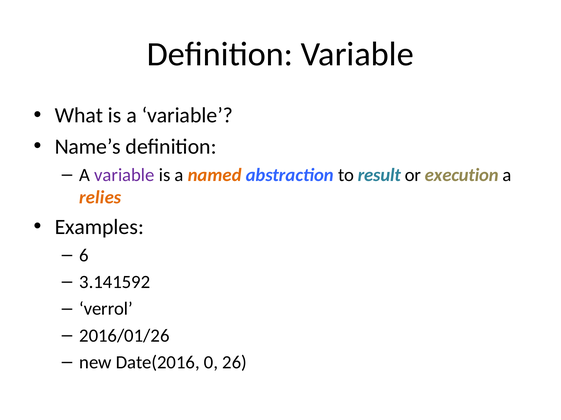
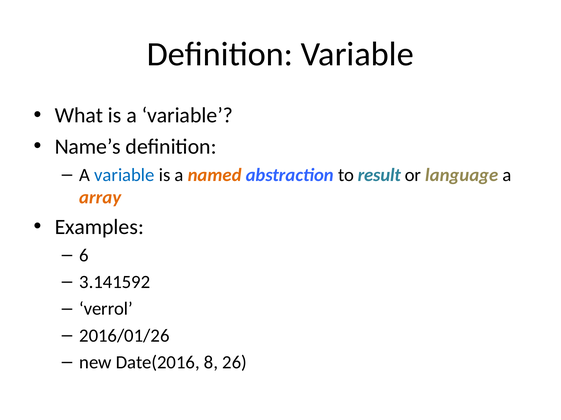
variable colour: purple -> blue (124, 175)
execution: execution -> language (462, 175)
relies: relies -> array (100, 198)
0: 0 -> 8 (211, 363)
